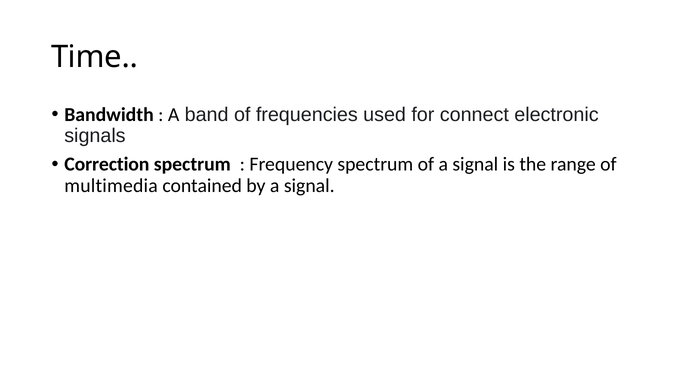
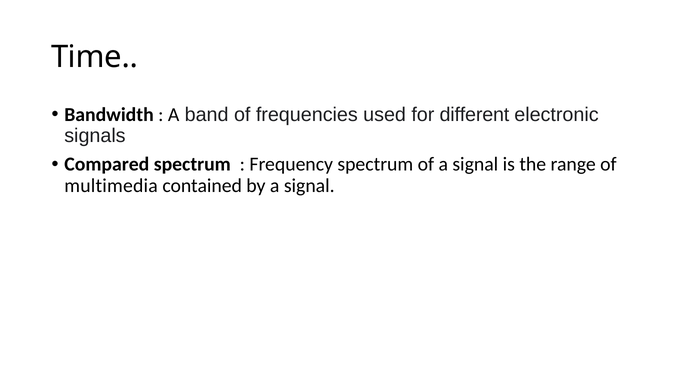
connect: connect -> different (474, 114)
Correction: Correction -> Compared (107, 164)
